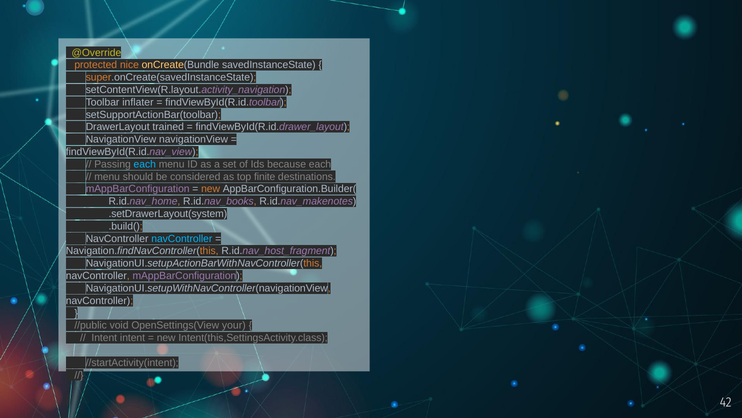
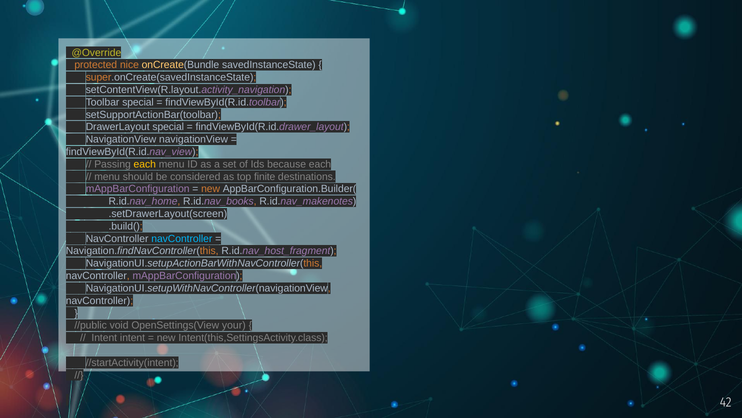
Toolbar inflater: inflater -> special (138, 102)
DrawerLayout trained: trained -> special (168, 127)
each colour: light blue -> yellow (145, 164)
.setDrawerLayout(system: .setDrawerLayout(system -> .setDrawerLayout(screen (168, 214)
